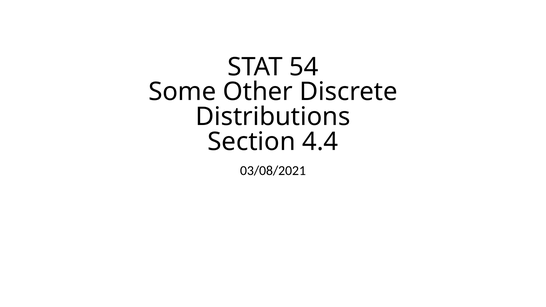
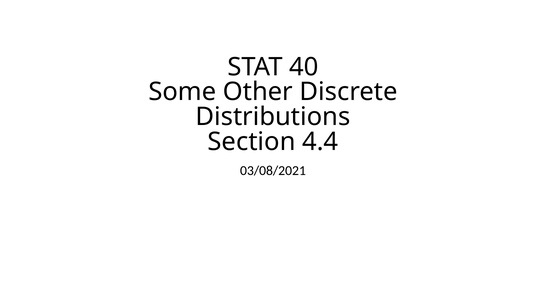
54: 54 -> 40 (304, 67)
